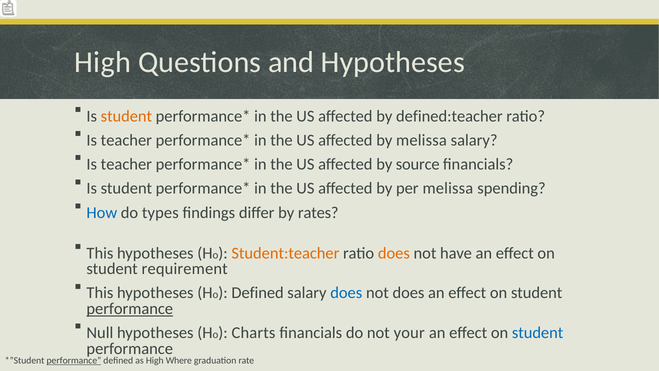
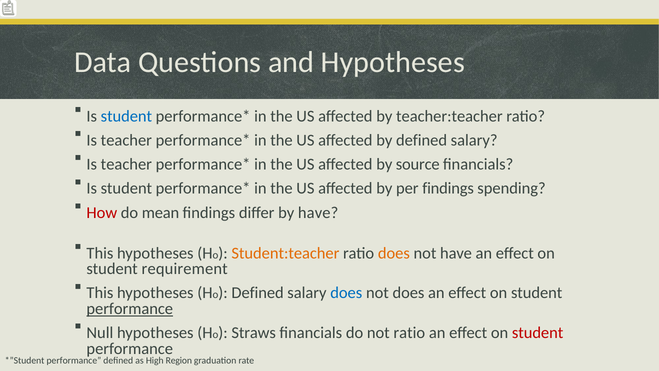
High: High -> Data (103, 62)
student colour: orange -> blue (126, 116)
defined:teacher: defined:teacher -> teacher:teacher (449, 116)
by melissa: melissa -> defined (422, 140)
per melissa: melissa -> findings (448, 188)
How colour: blue -> red (102, 212)
types: types -> mean (160, 212)
by rates: rates -> have (318, 212)
Charts: Charts -> Straws (254, 333)
not your: your -> ratio (409, 333)
student colour: blue -> red (538, 333)
performance underline: present -> none (74, 360)
Where: Where -> Region (179, 360)
